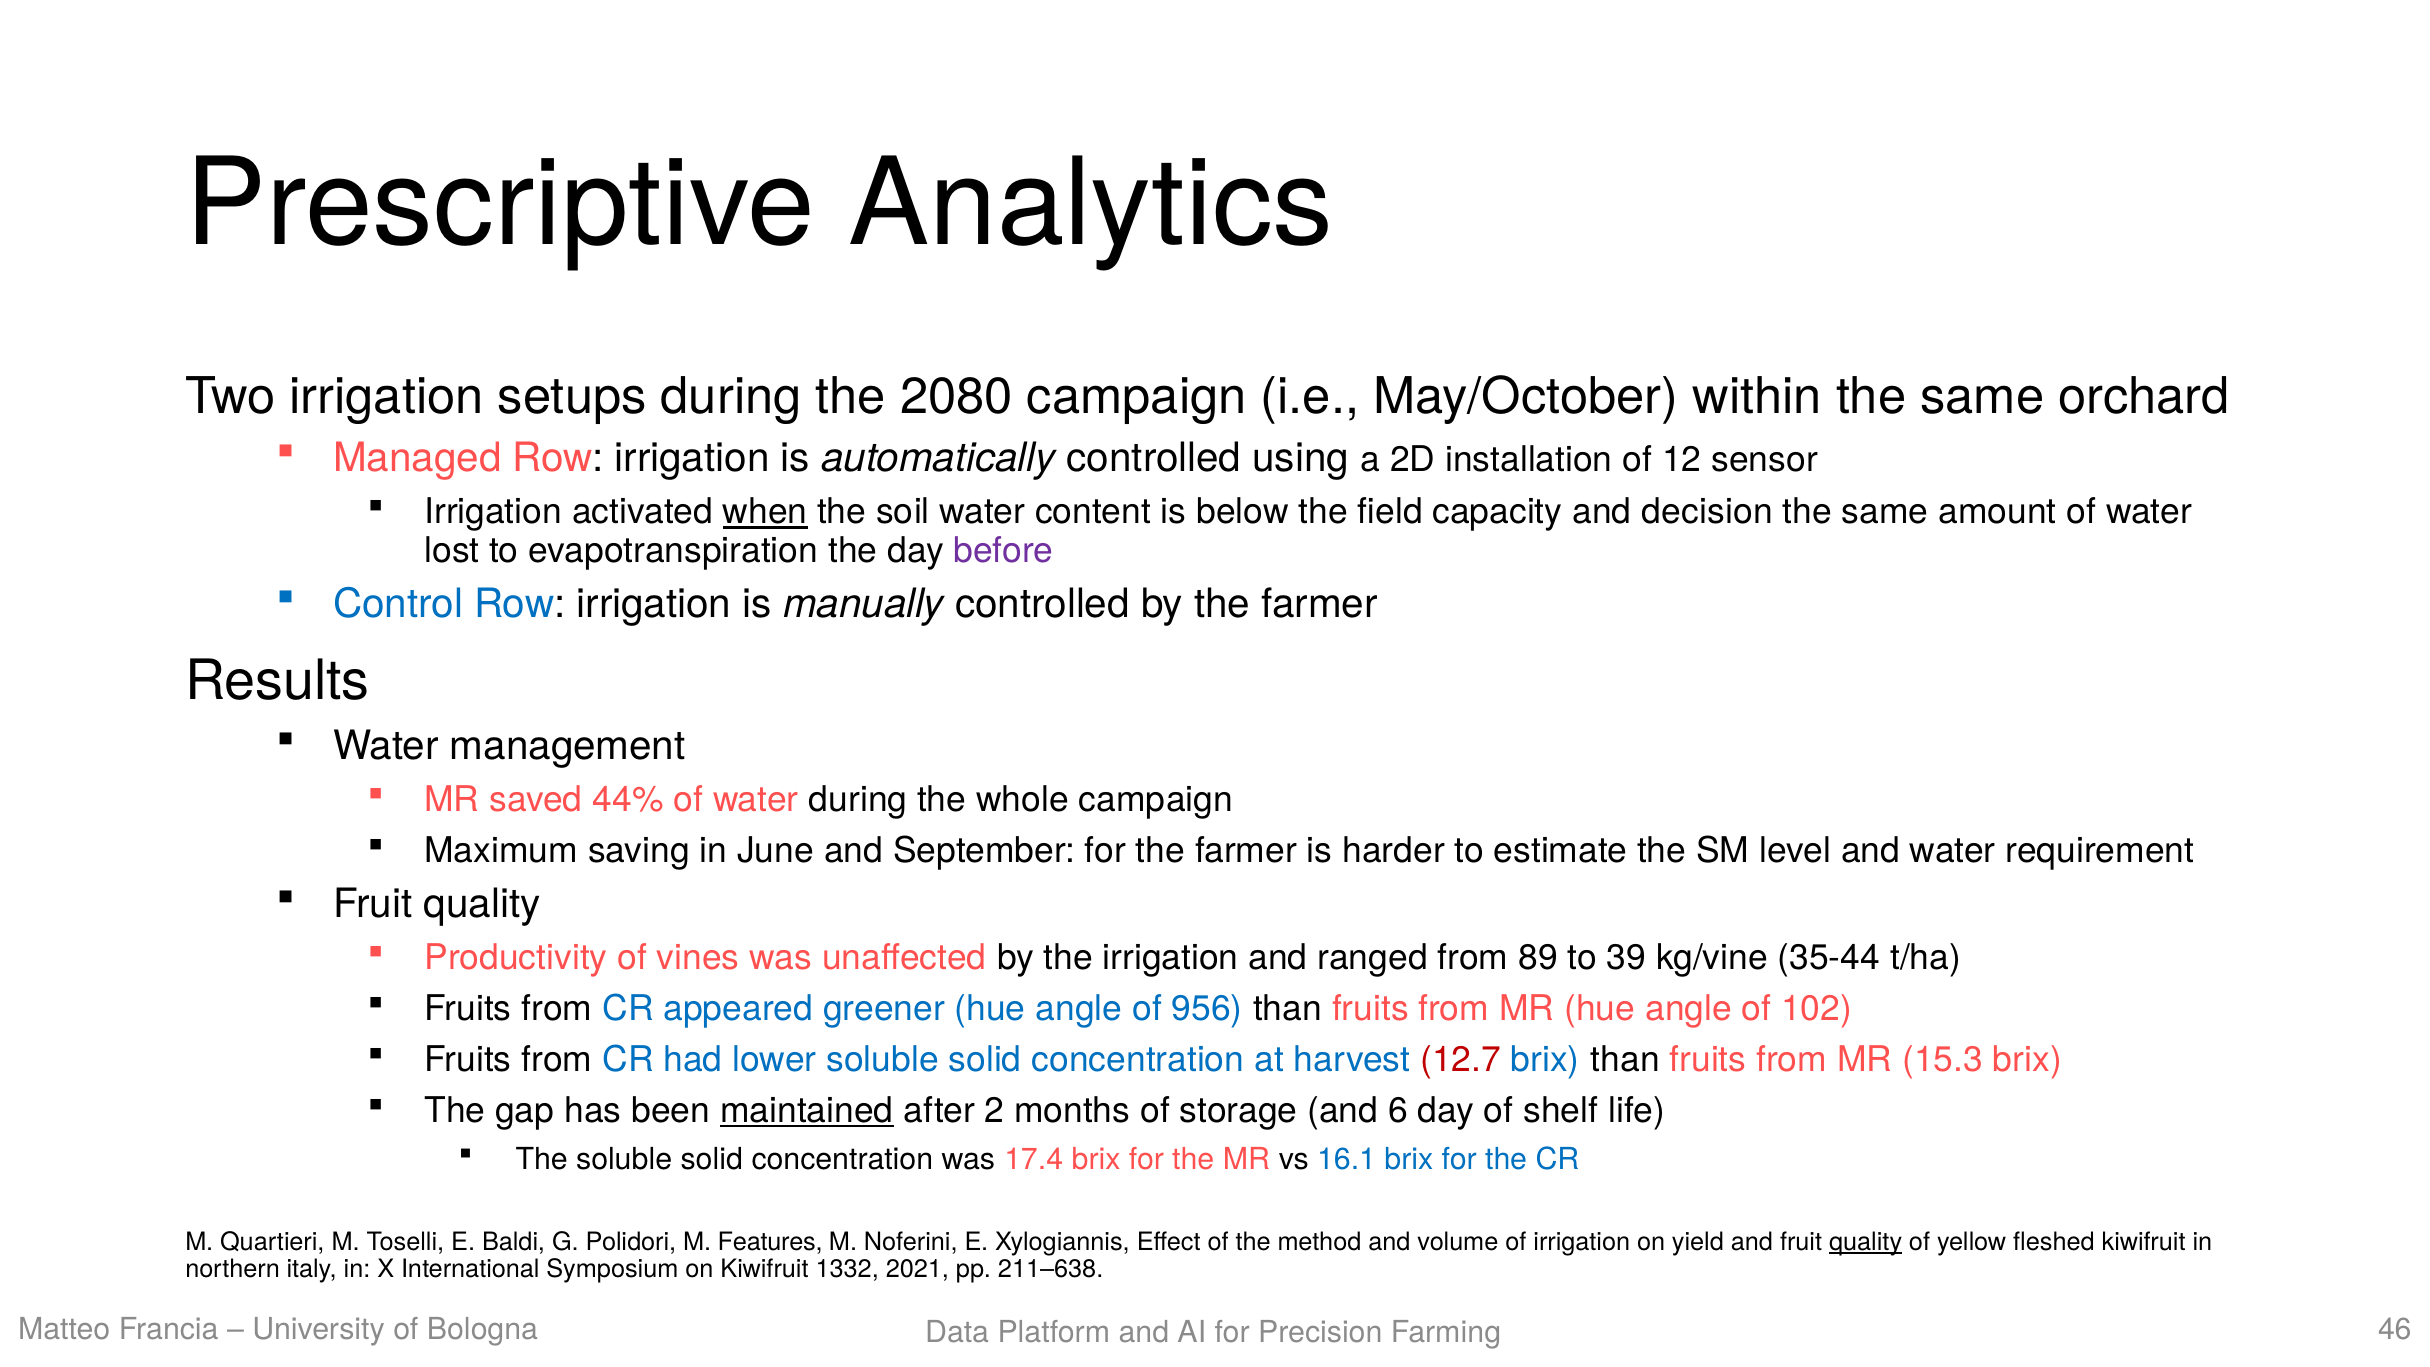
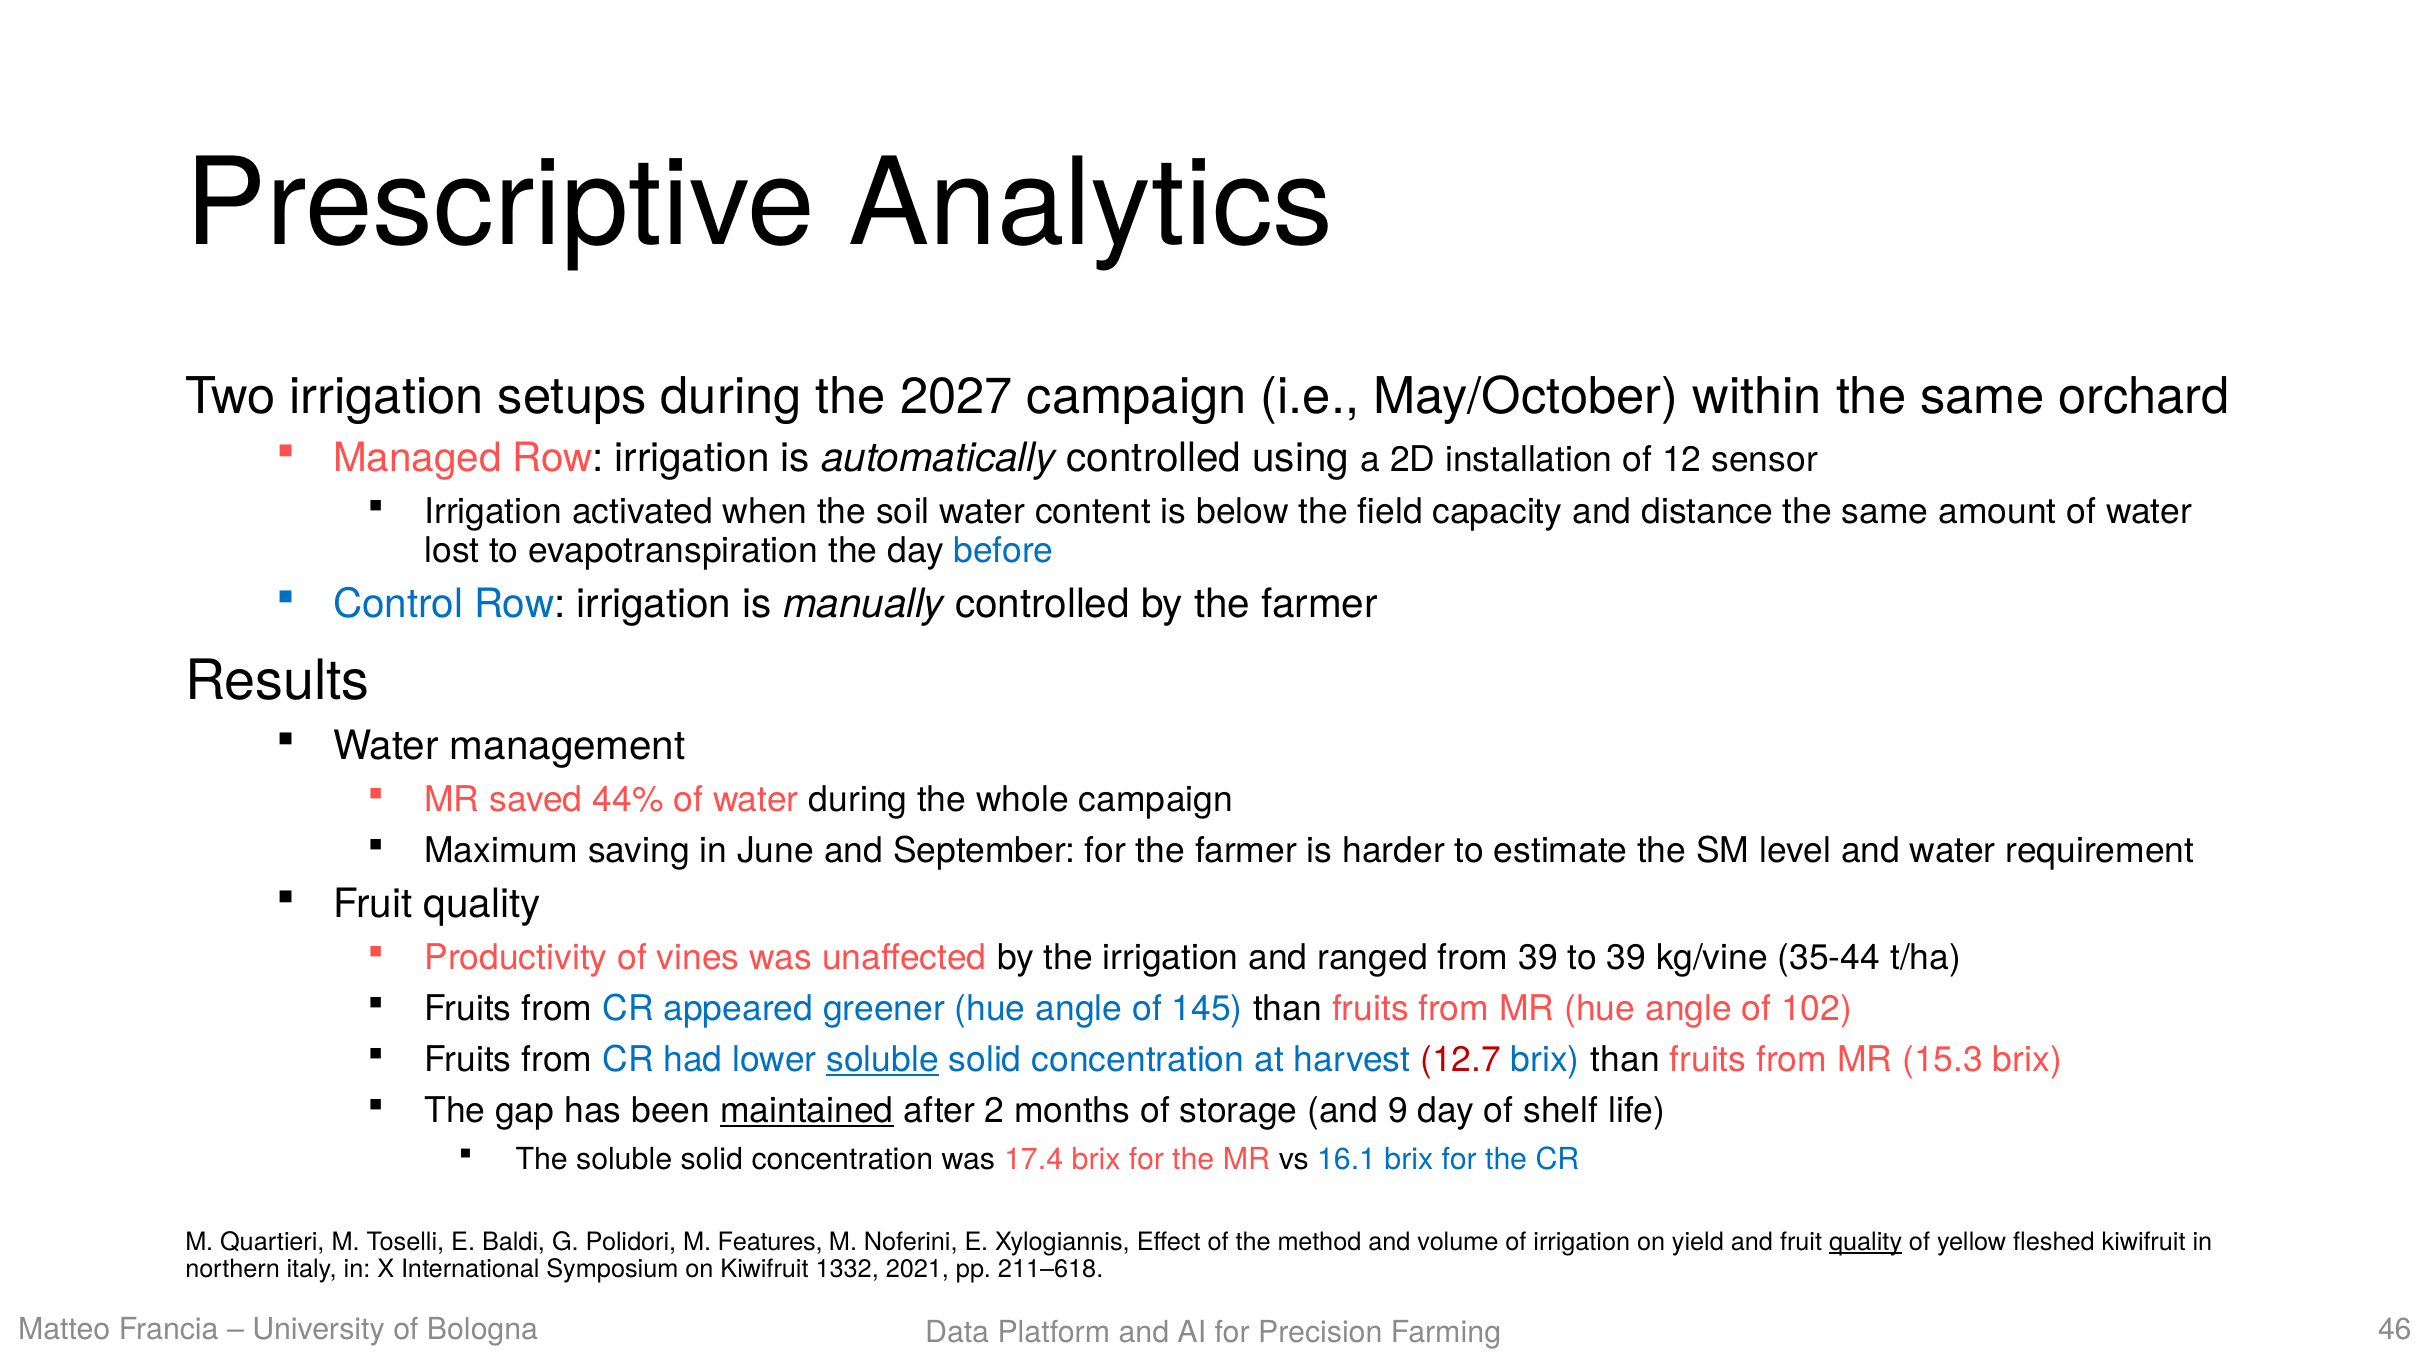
2080: 2080 -> 2027 (956, 397)
when underline: present -> none (765, 512)
decision: decision -> distance (1707, 512)
before colour: purple -> blue (1004, 551)
from 89: 89 -> 39 (1538, 958)
956: 956 -> 145 (1207, 1009)
soluble underline: none -> present (883, 1060)
6: 6 -> 9 (1398, 1111)
211–638: 211–638 -> 211–618 (1051, 1269)
